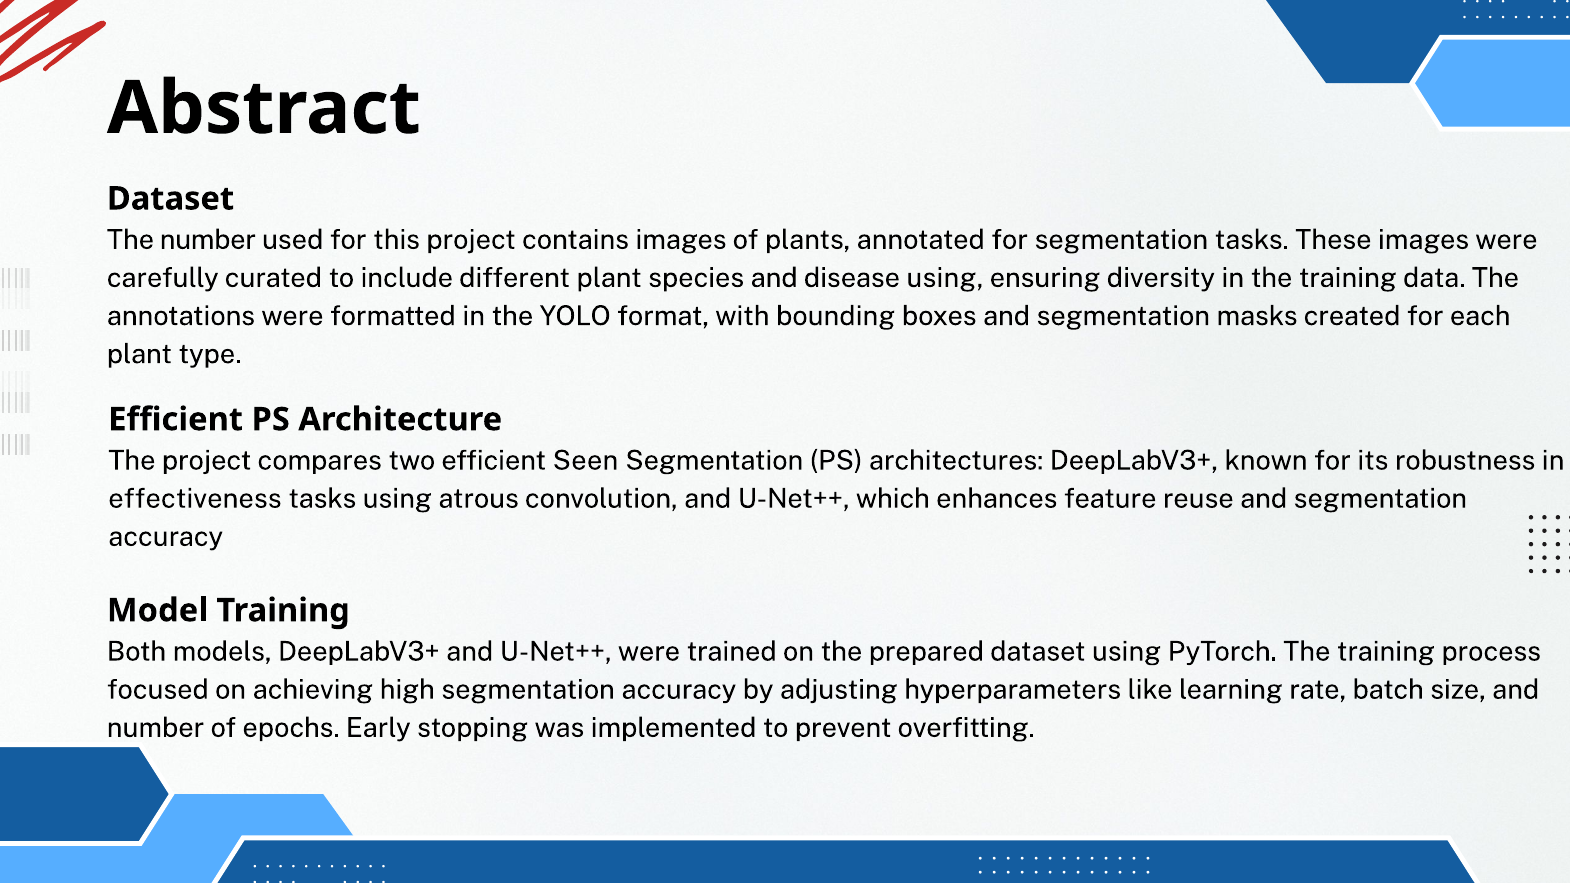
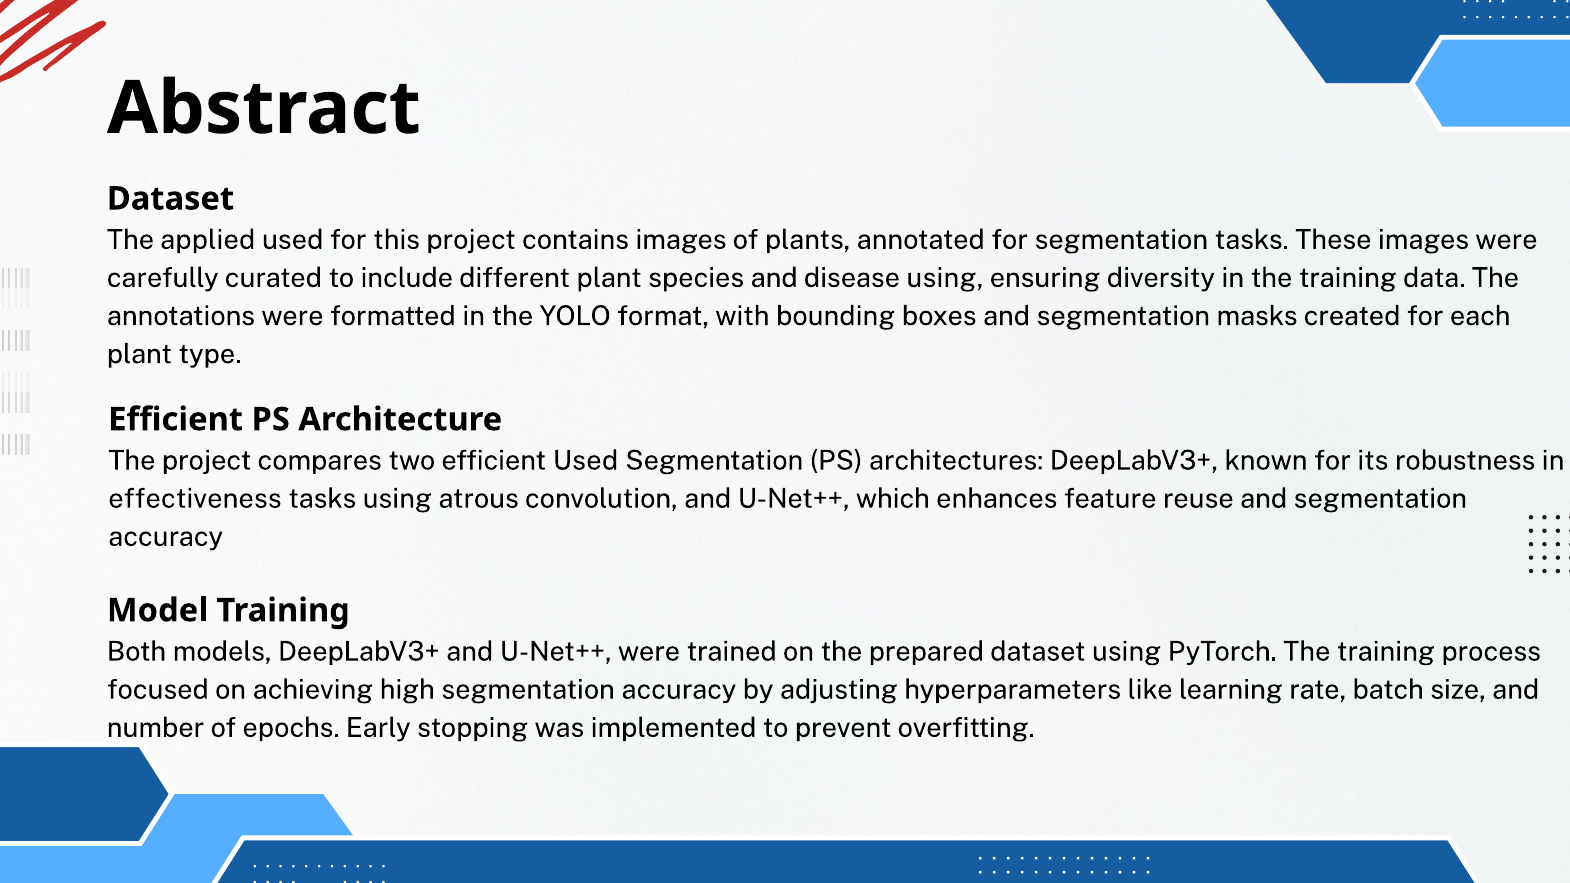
The number: number -> applied (208, 240)
efficient Seen: Seen -> Used (586, 461)
